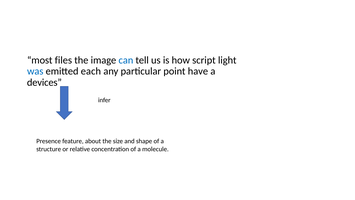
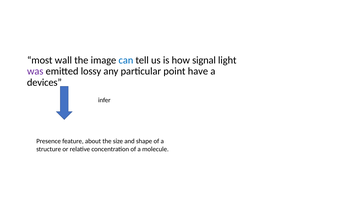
files: files -> wall (63, 60)
script: script -> signal (204, 60)
was colour: blue -> purple (35, 71)
each: each -> lossy (91, 71)
